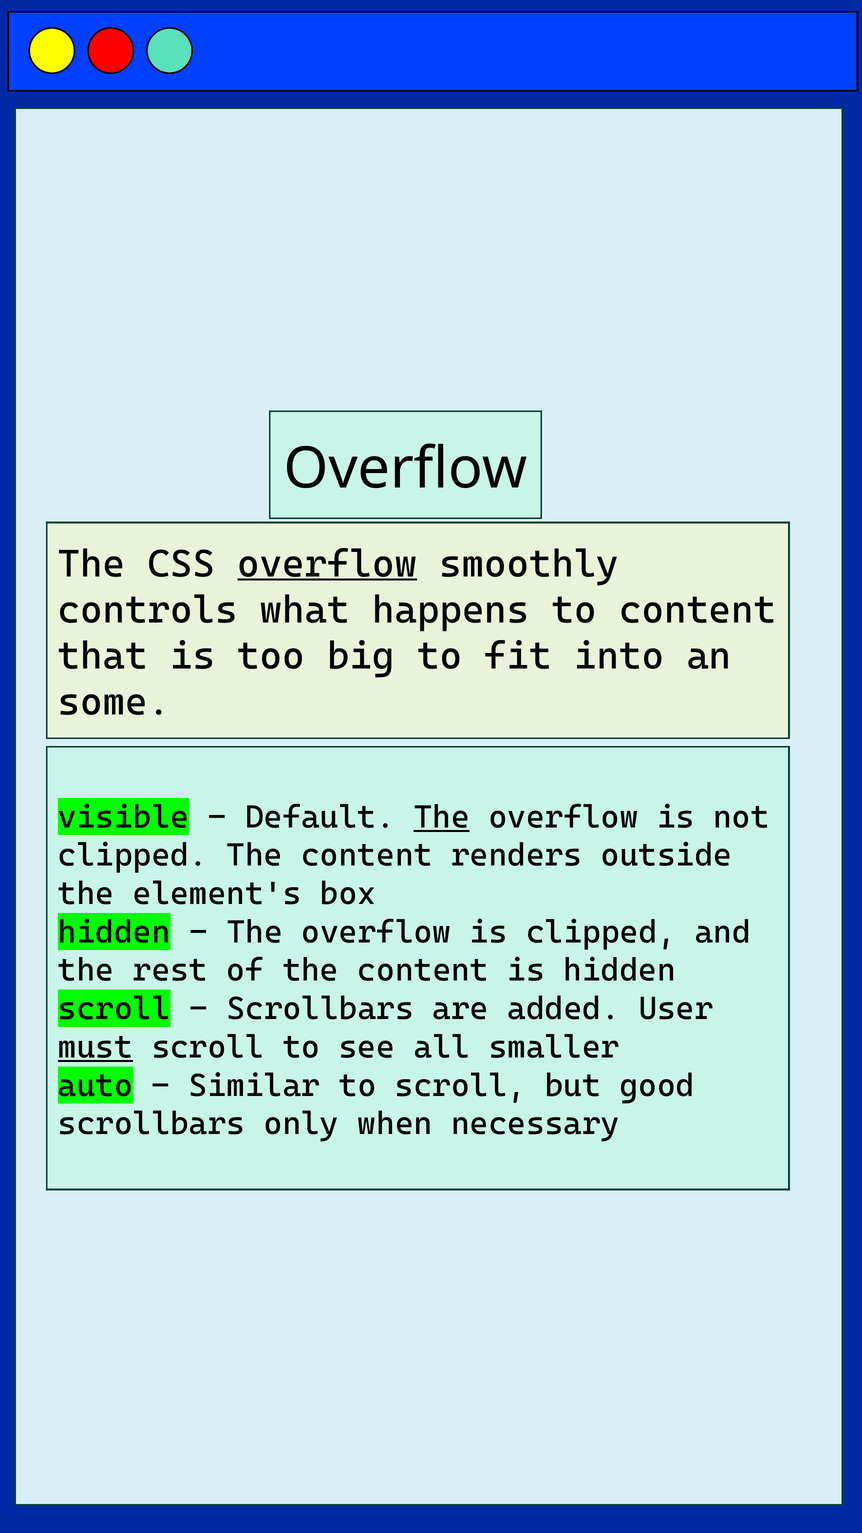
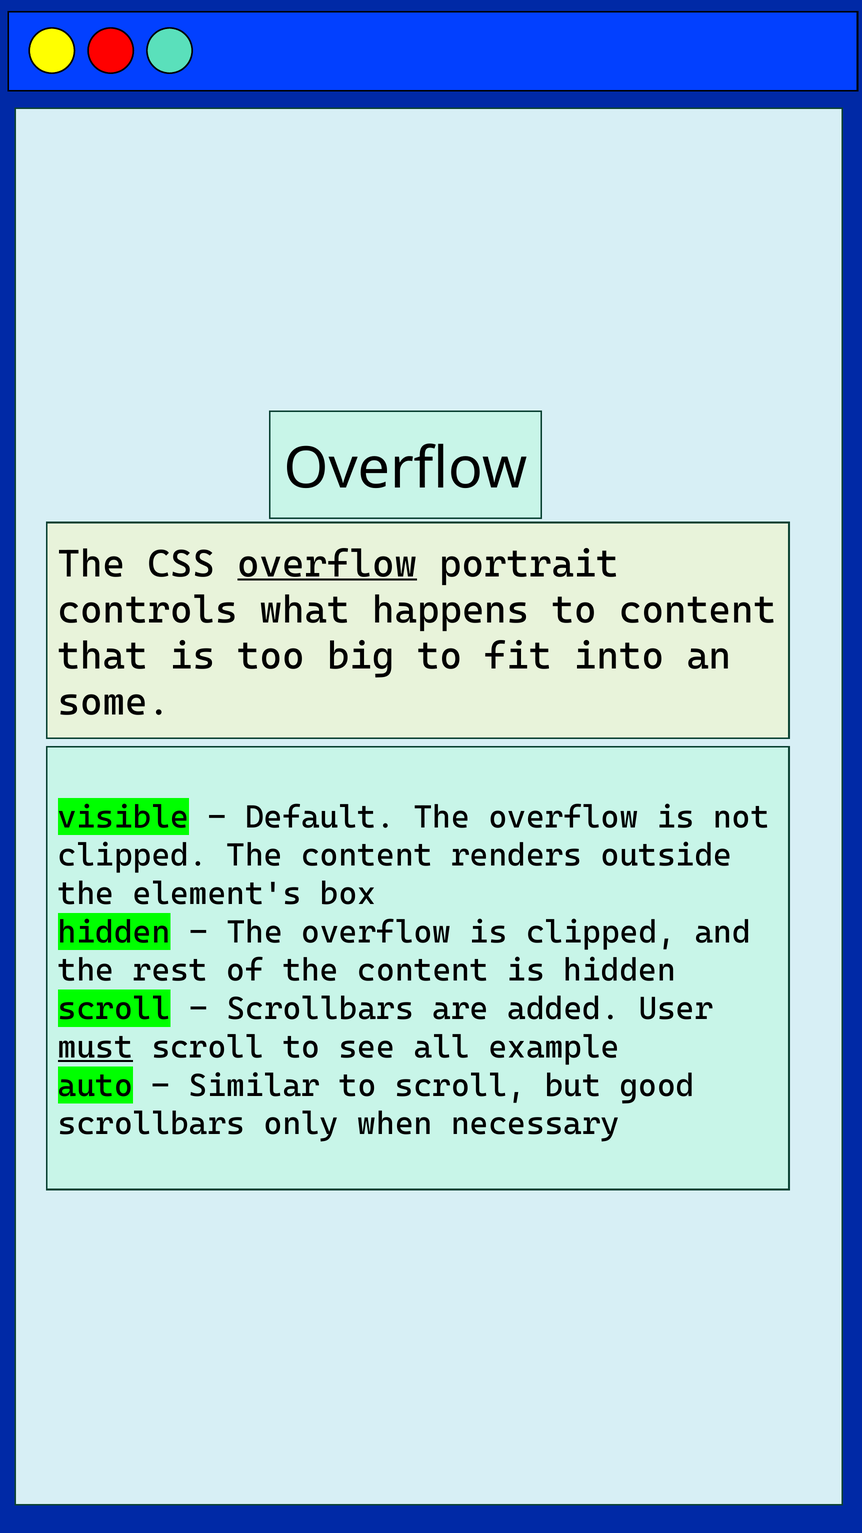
smoothly: smoothly -> portrait (529, 564)
The underline: present -> none (442, 817)
smaller: smaller -> example (554, 1047)
